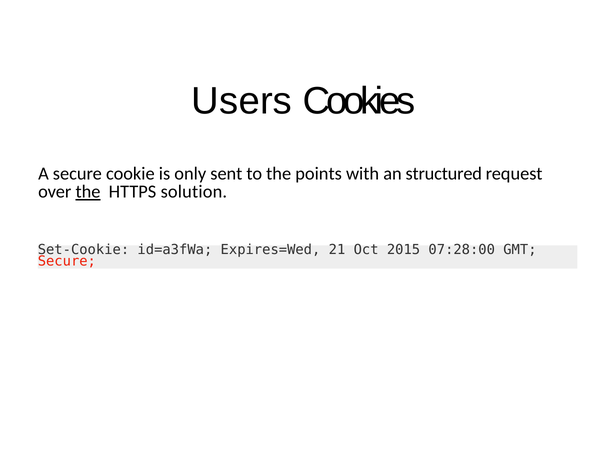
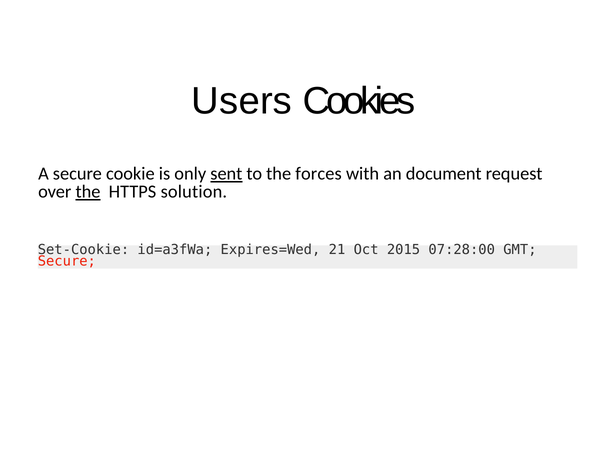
sent underline: none -> present (226, 174)
points: points -> forces (319, 174)
structured: structured -> document (444, 174)
